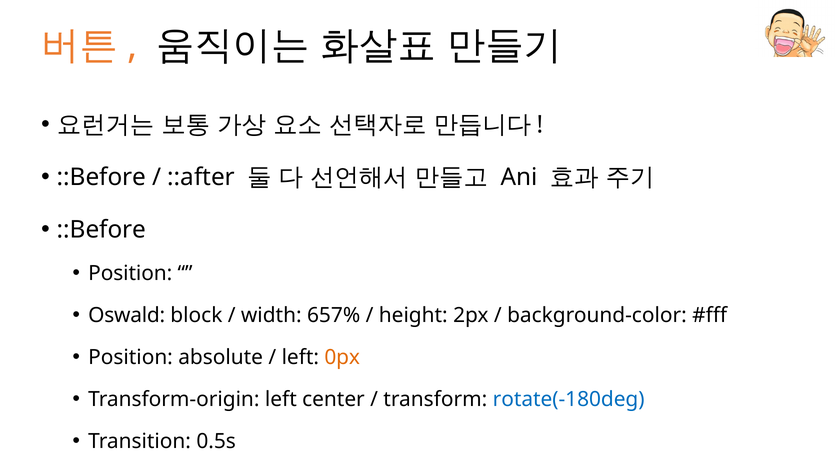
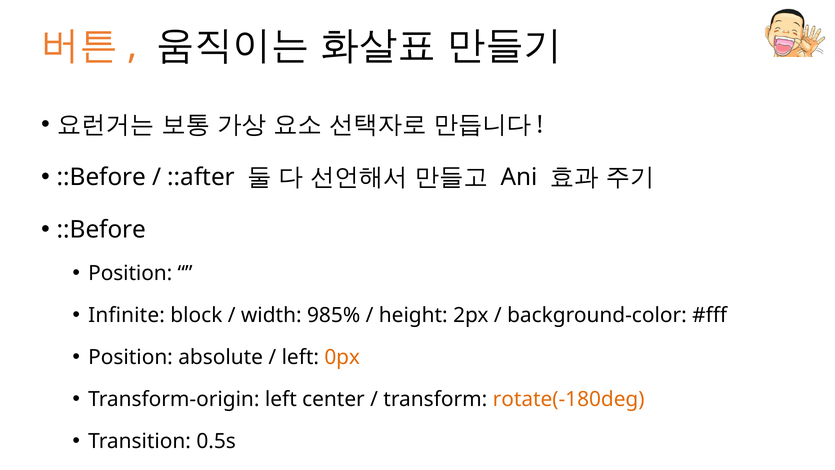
Oswald: Oswald -> Infinite (127, 315)
657%: 657% -> 985% (334, 315)
rotate(-180deg colour: blue -> orange (569, 399)
